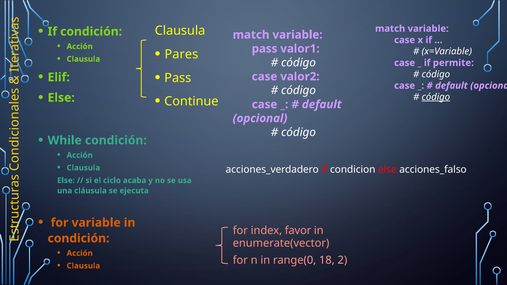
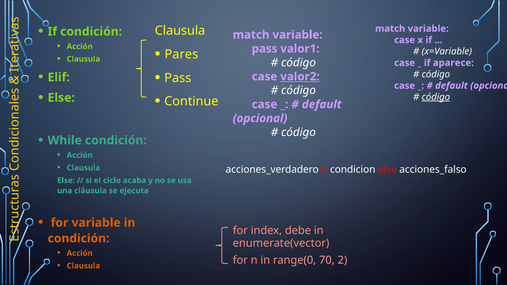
permite: permite -> aparece (453, 63)
valor2 underline: none -> present (300, 77)
favor: favor -> debe (298, 231)
18: 18 -> 70 (327, 260)
